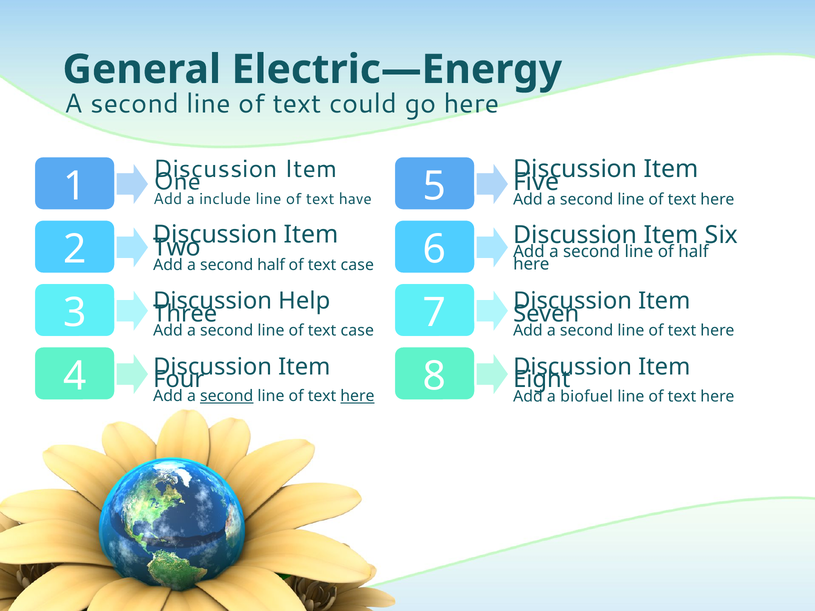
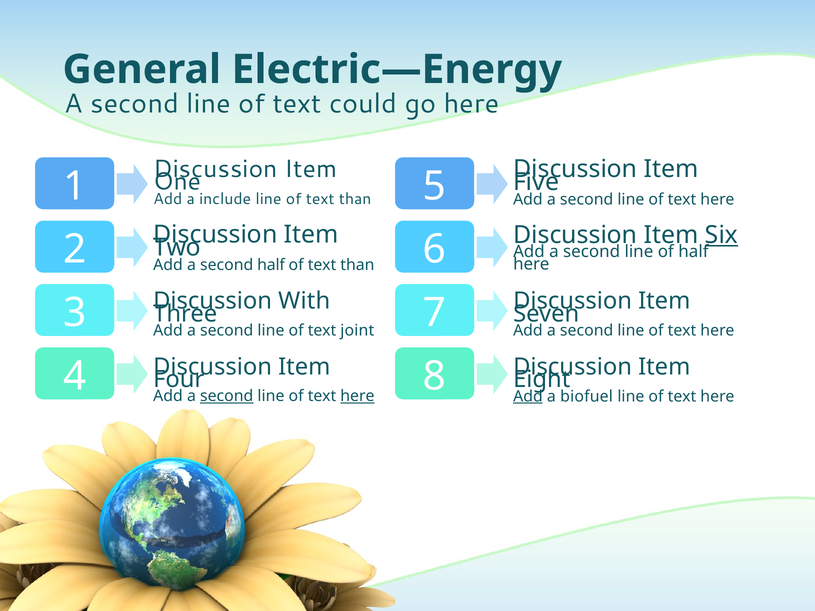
line of text have: have -> than (355, 199)
Six underline: none -> present (722, 235)
case: case -> than (357, 265)
Help: Help -> With (304, 301)
line of text case: case -> joint (357, 331)
Add underline: none -> present (528, 396)
